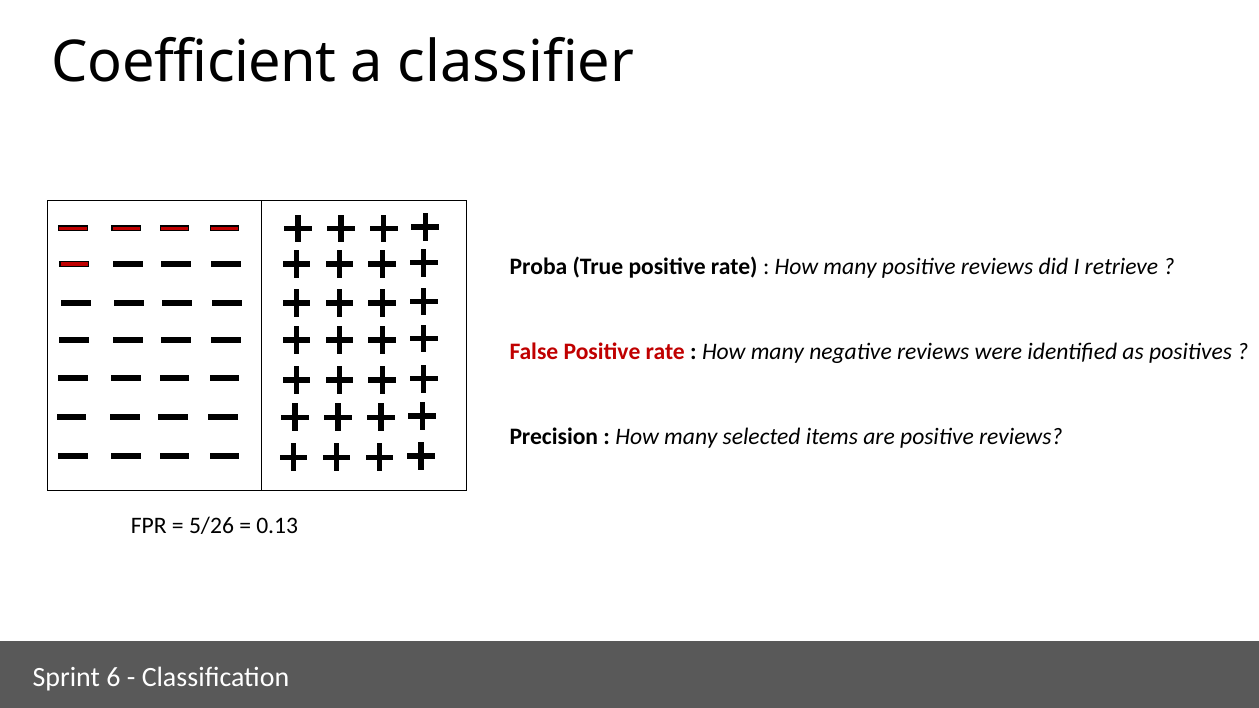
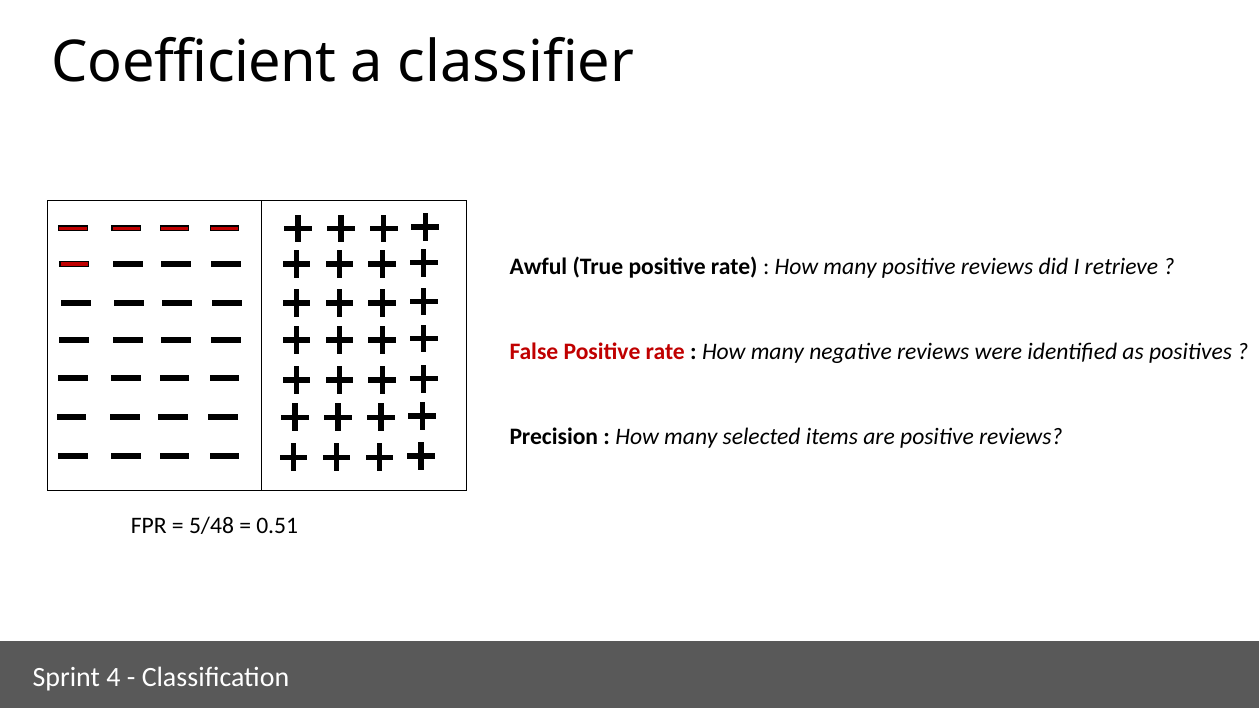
Proba: Proba -> Awful (538, 267)
5/26: 5/26 -> 5/48 (212, 525)
0.13: 0.13 -> 0.51 (277, 525)
6: 6 -> 4 (113, 678)
